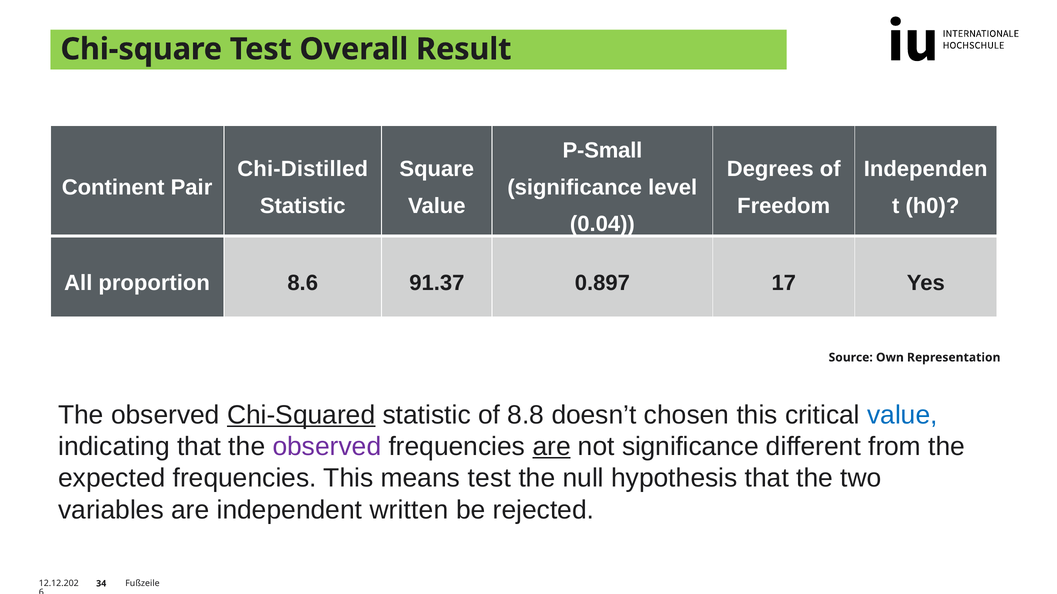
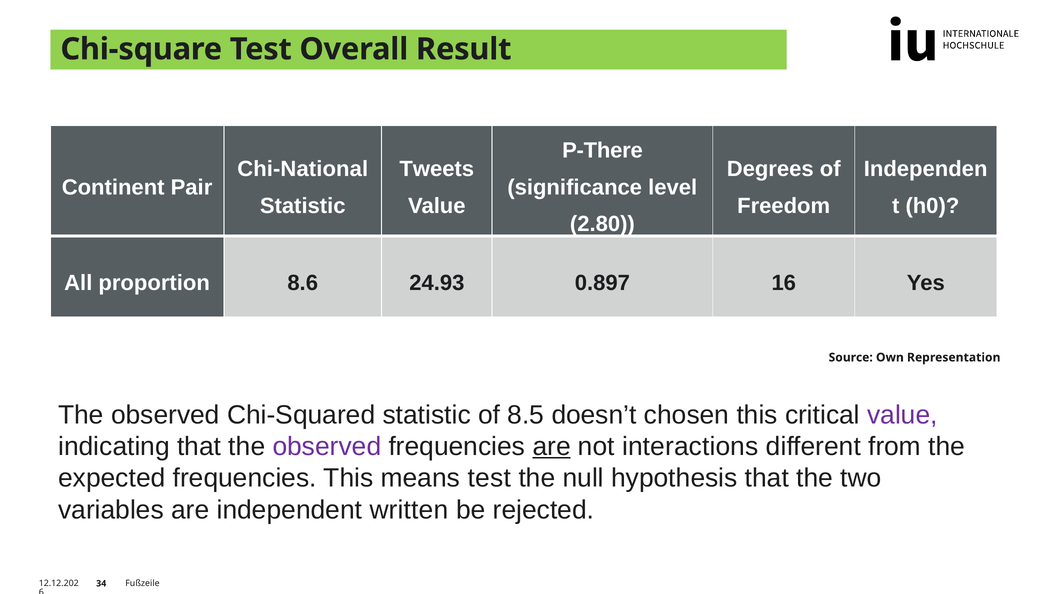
P-Small: P-Small -> P-There (602, 151)
Chi-Distilled: Chi-Distilled -> Chi-National (303, 169)
Square: Square -> Tweets (437, 169)
0.04: 0.04 -> 2.80 (602, 224)
91.37: 91.37 -> 24.93 (437, 283)
17: 17 -> 16 (784, 283)
Chi-Squared underline: present -> none (301, 415)
8.8: 8.8 -> 8.5 (526, 415)
value colour: blue -> purple (902, 415)
not significance: significance -> interactions (690, 447)
